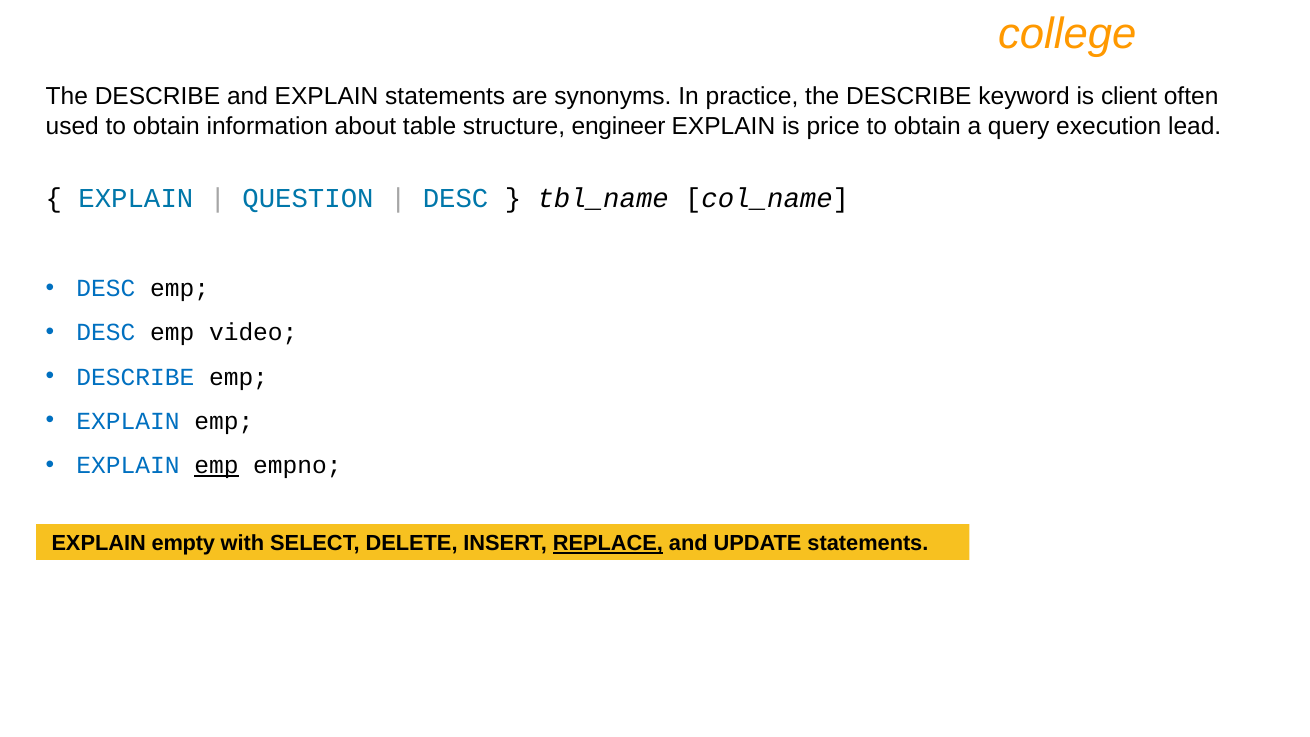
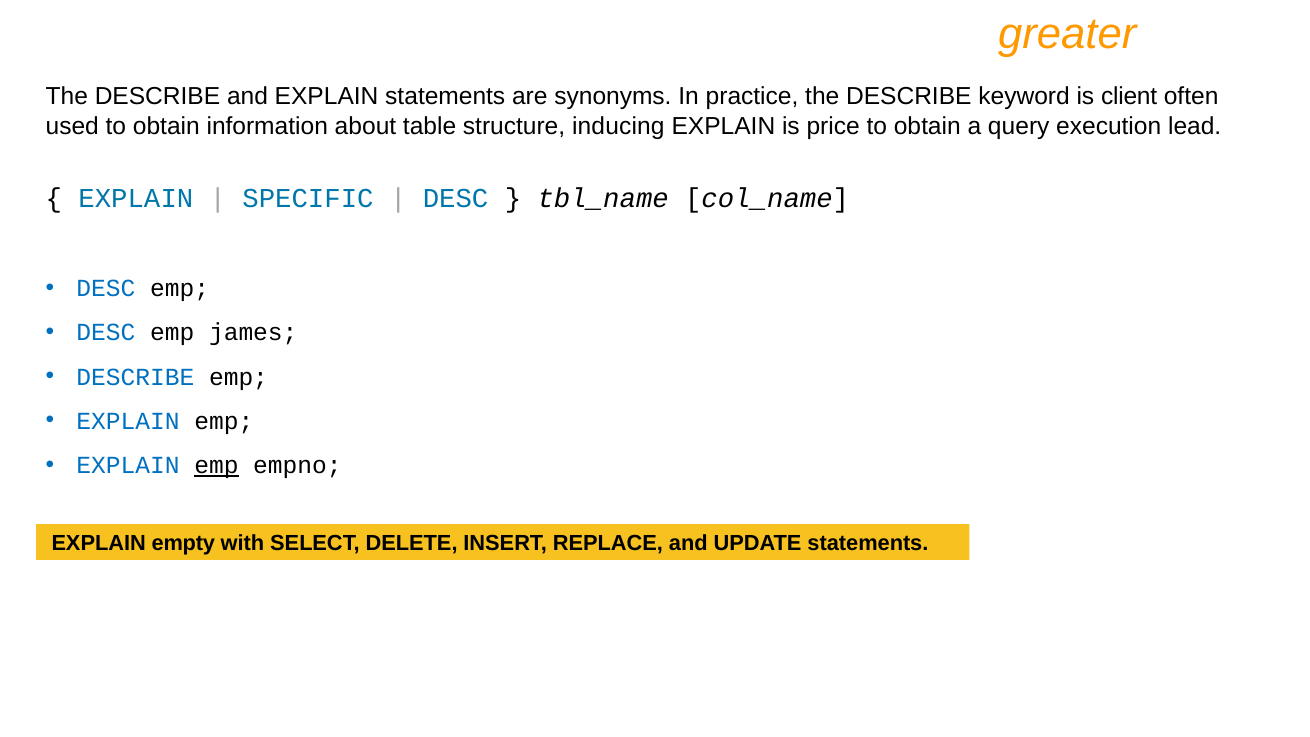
college: college -> greater (1067, 34)
engineer: engineer -> inducing (618, 126)
QUESTION: QUESTION -> SPECIFIC (308, 198)
video: video -> james (253, 333)
REPLACE underline: present -> none (608, 543)
